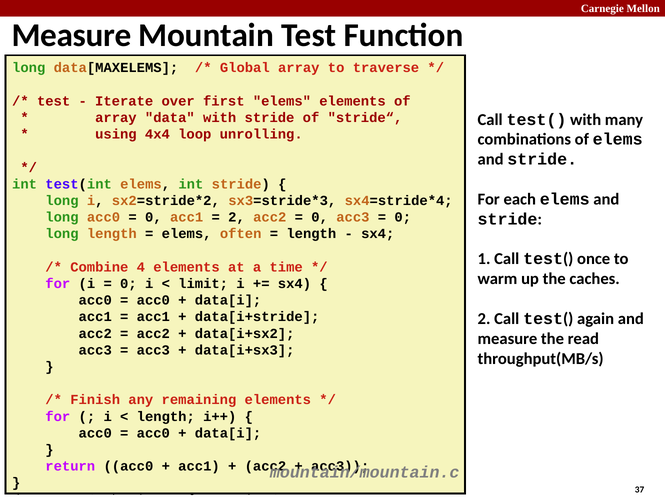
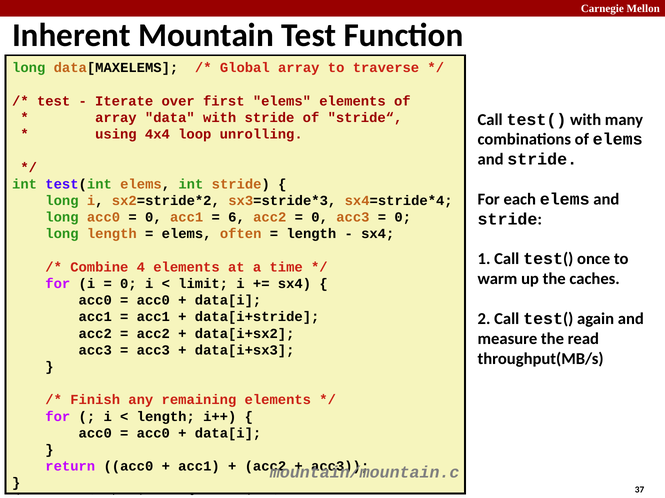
Measure: Measure -> Inherent (71, 36)
2: 2 -> 6 (237, 218)
